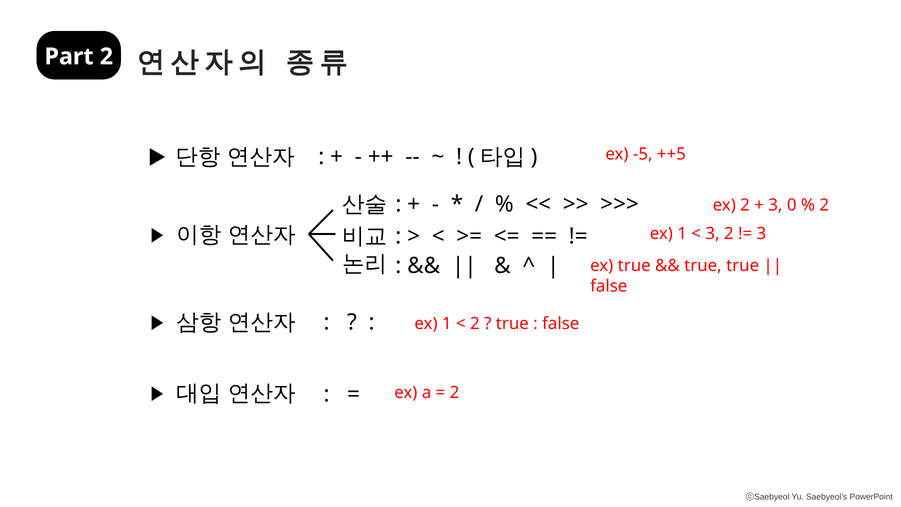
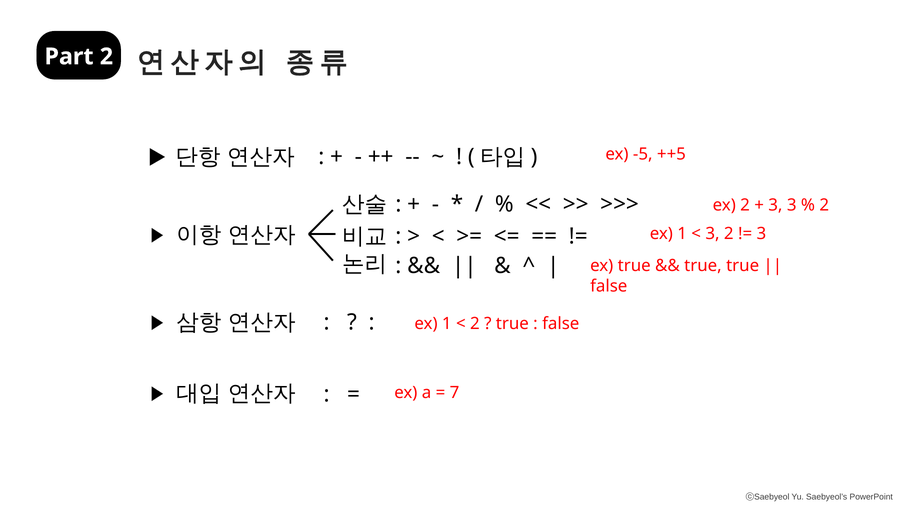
3 0: 0 -> 3 (792, 205)
2: 2 -> 7 (455, 393)
